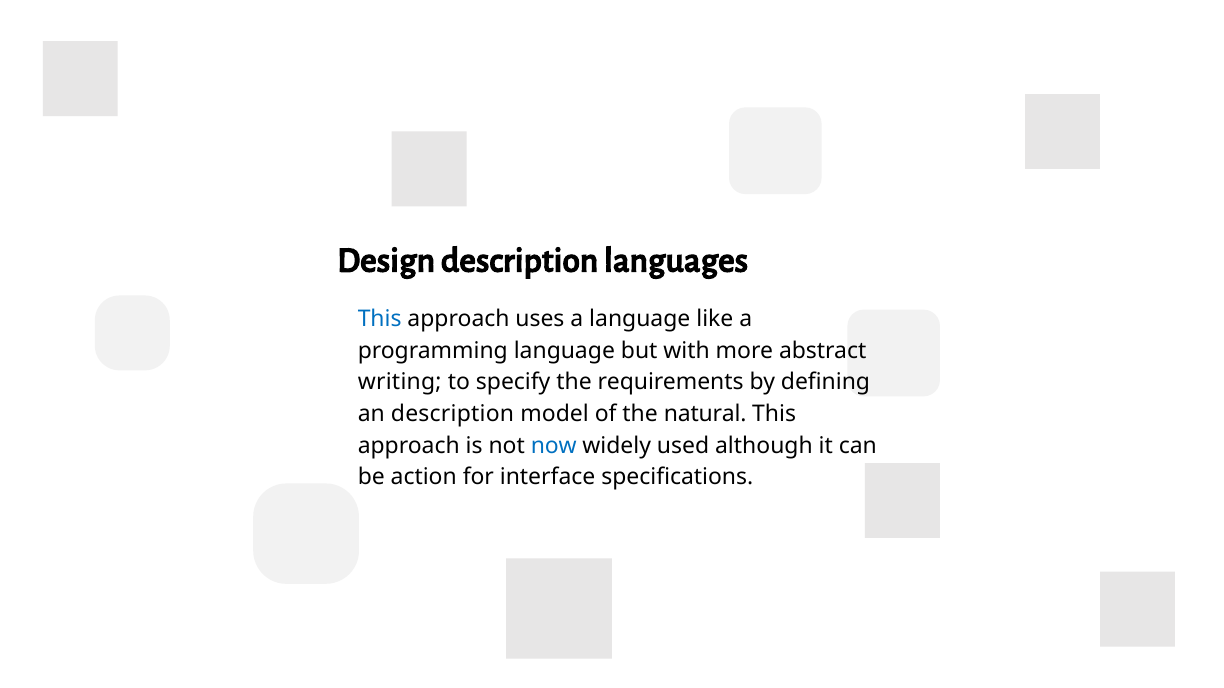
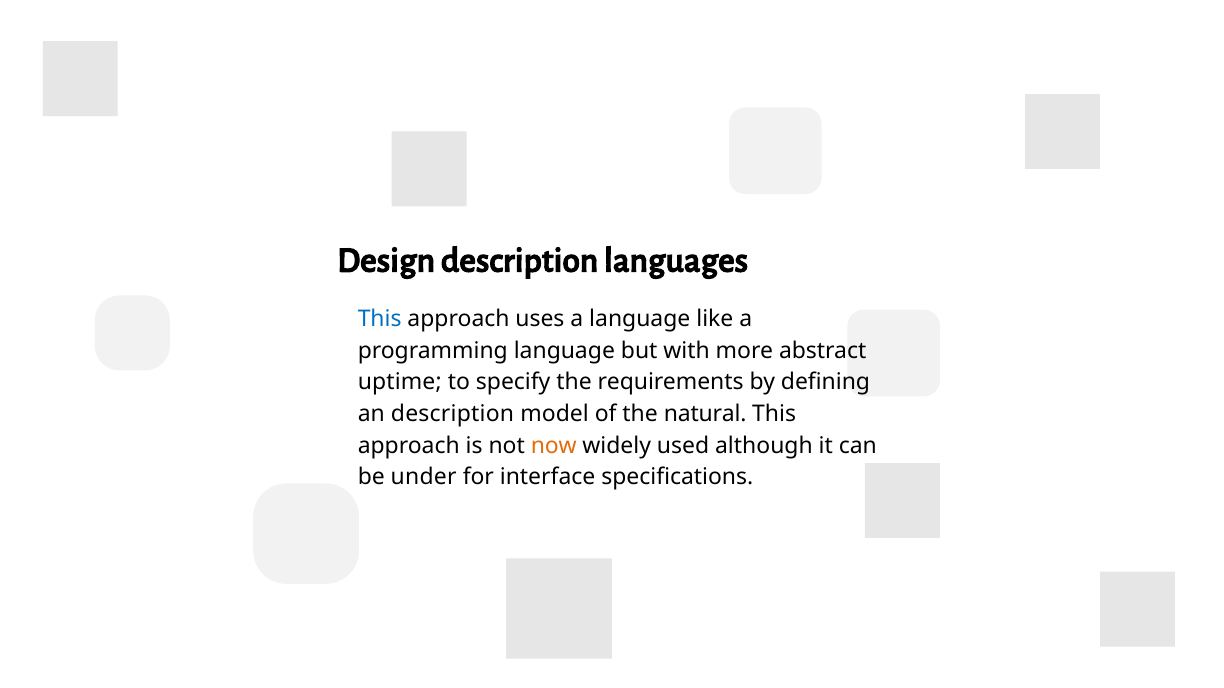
writing: writing -> uptime (400, 383)
now colour: blue -> orange (554, 446)
action: action -> under (424, 478)
